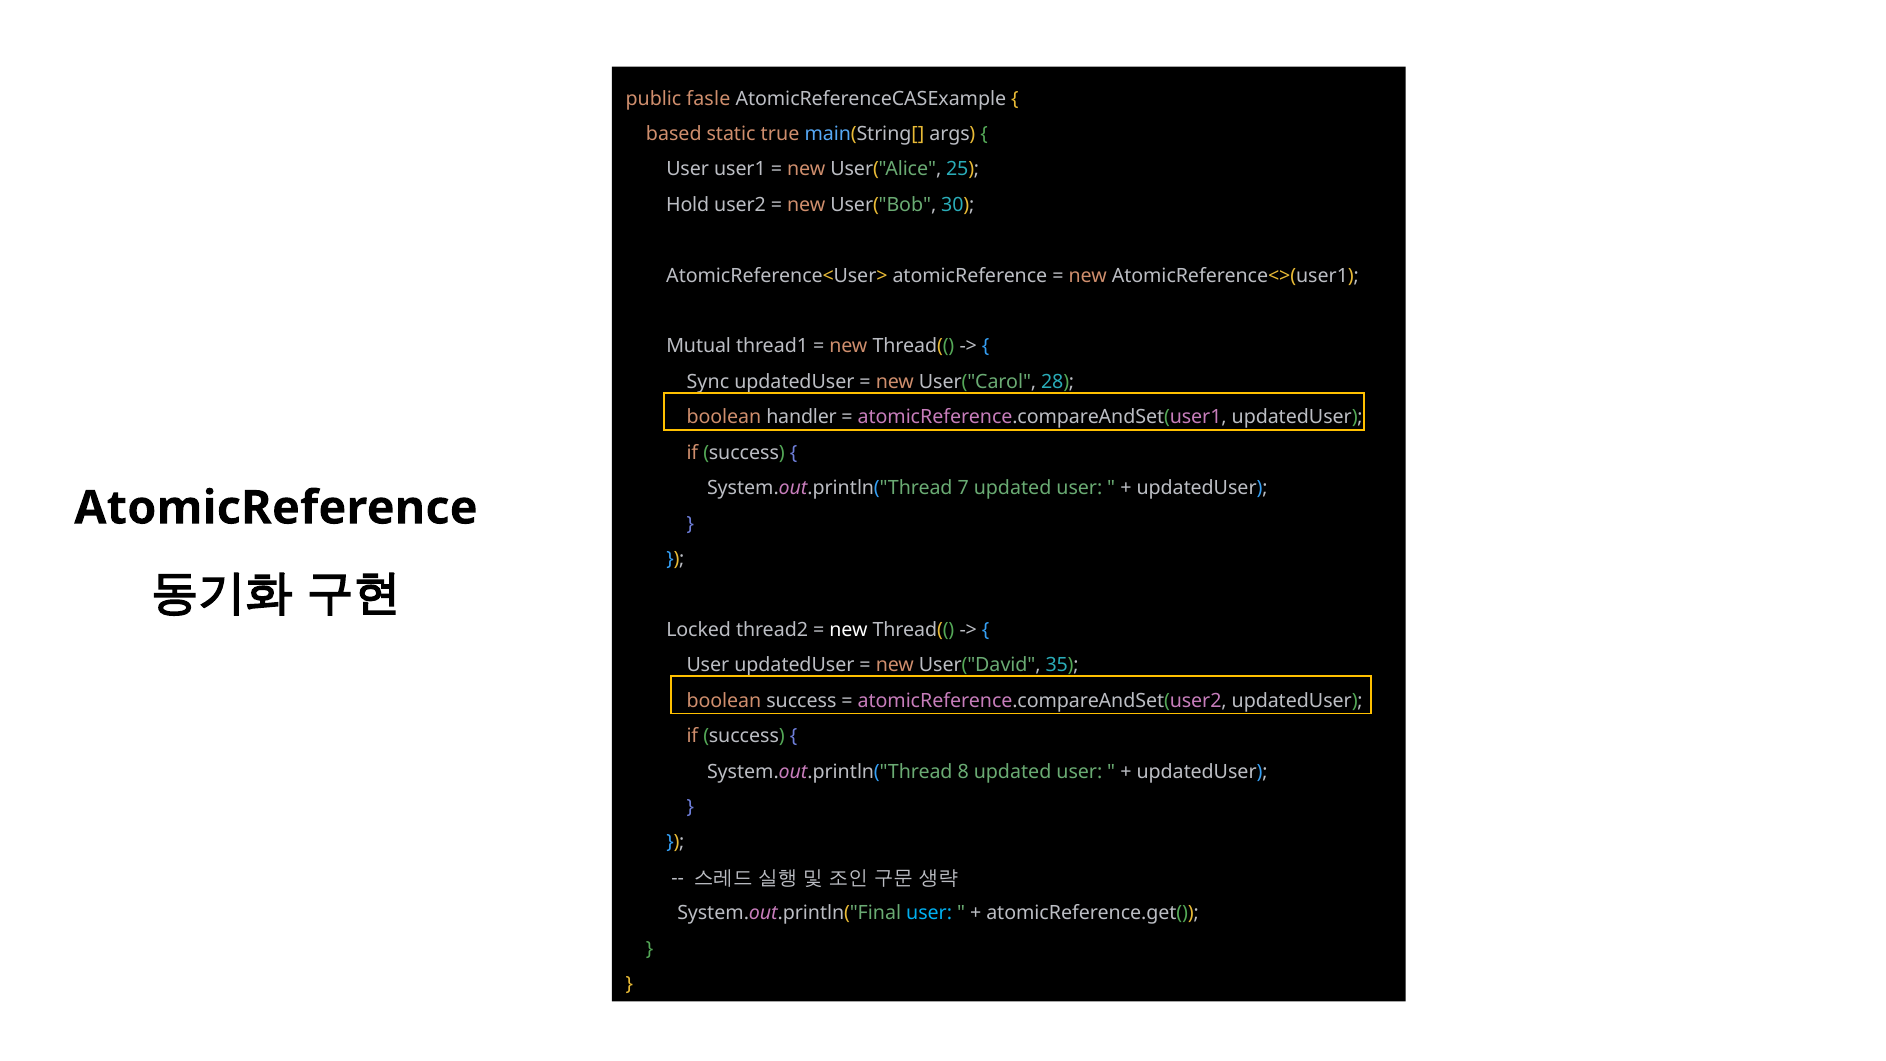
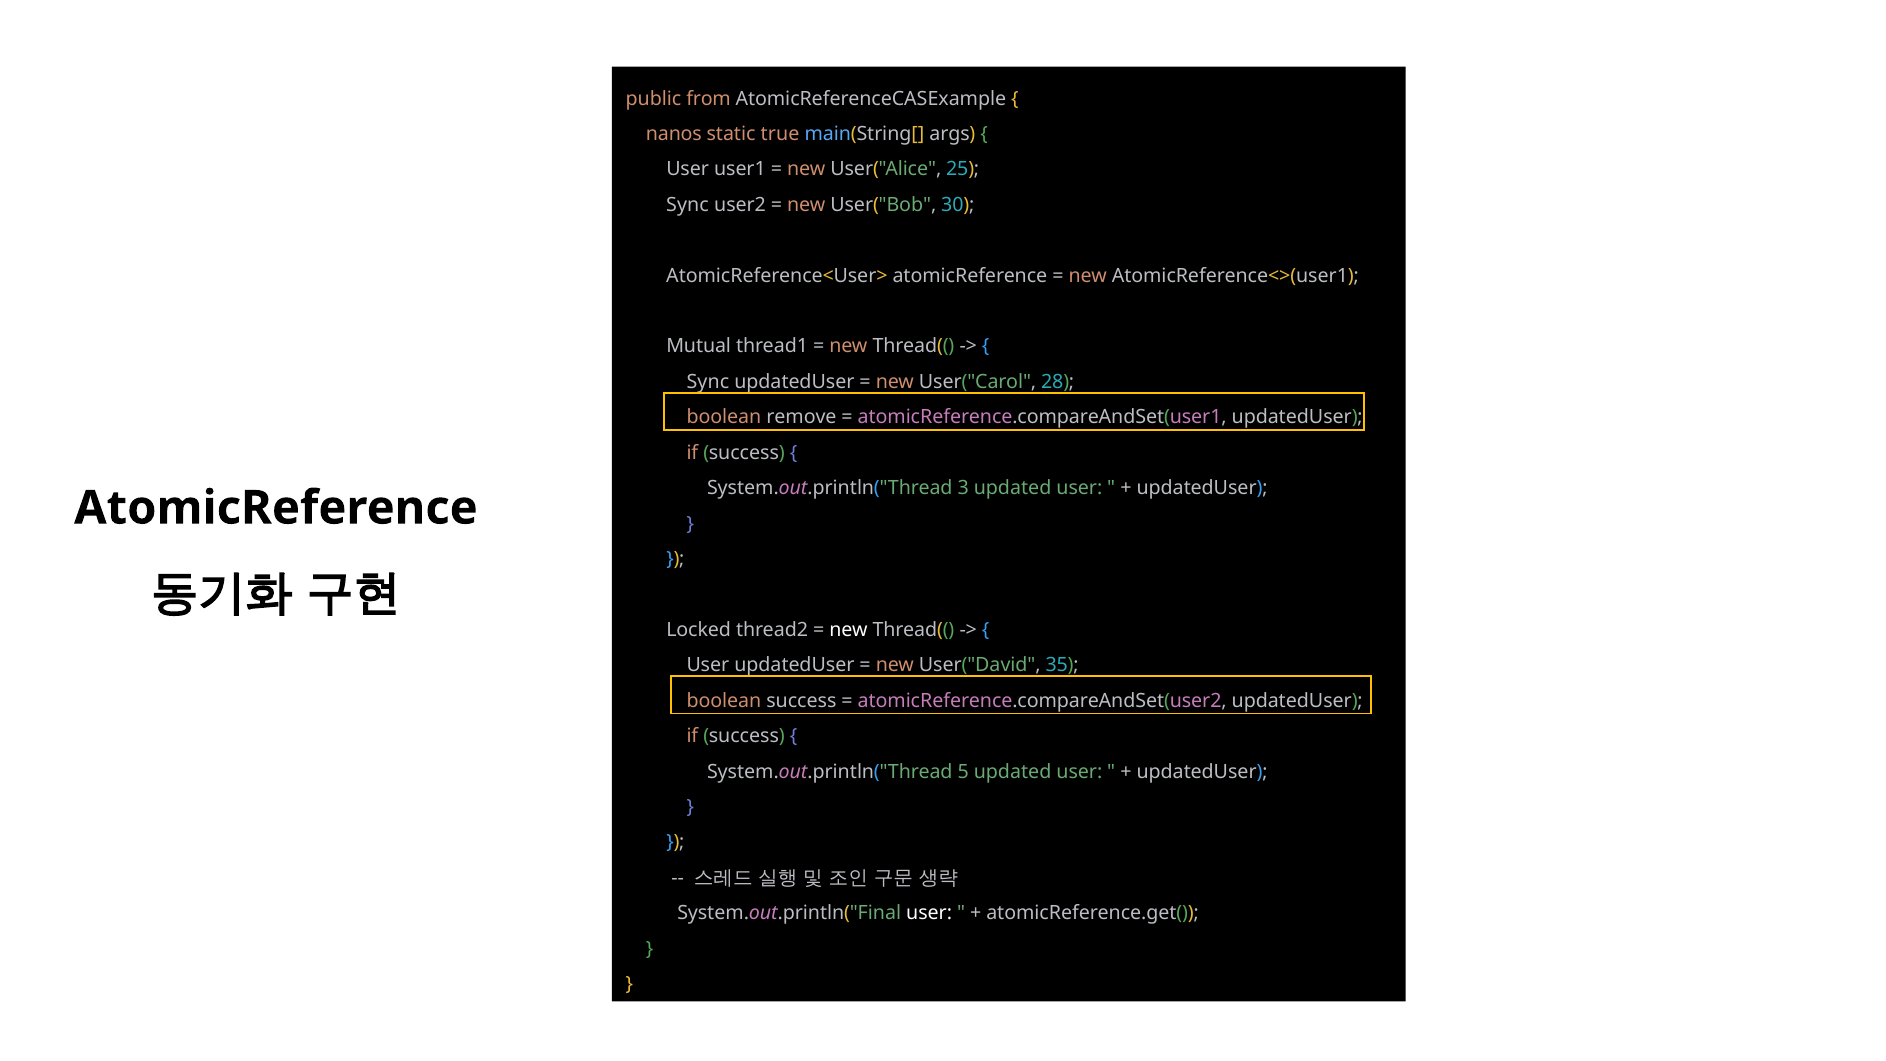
fasle: fasle -> from (709, 99)
based: based -> nanos (674, 134)
Hold: Hold -> Sync (688, 205)
handler: handler -> remove (801, 417)
7: 7 -> 3 (963, 488)
8: 8 -> 5 (963, 771)
user colour: light blue -> white (929, 913)
